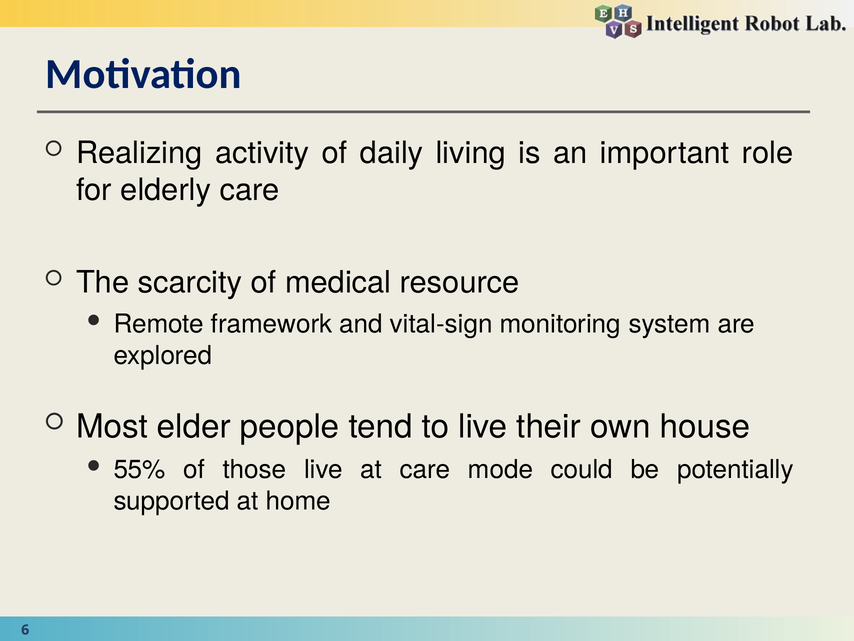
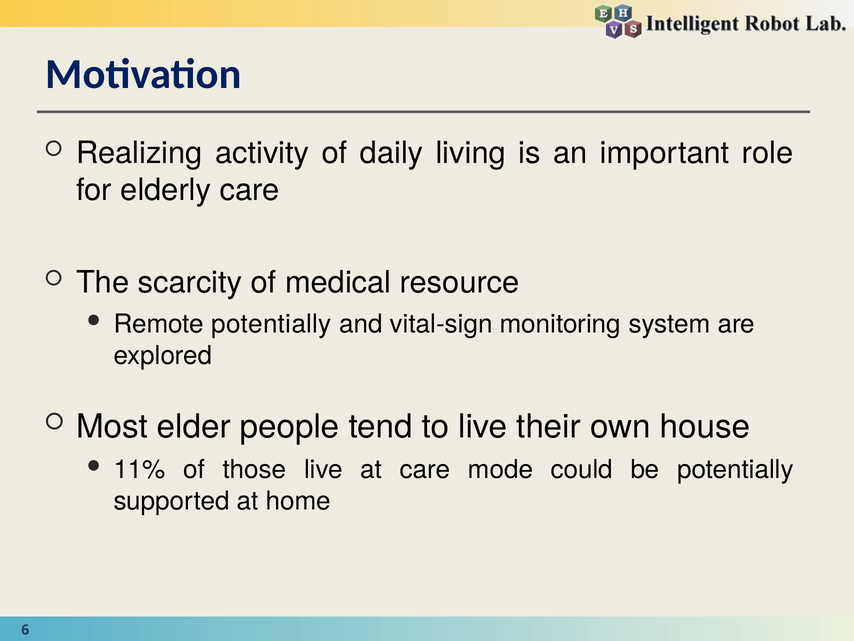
Remote framework: framework -> potentially (271, 324)
55%: 55% -> 11% (140, 469)
